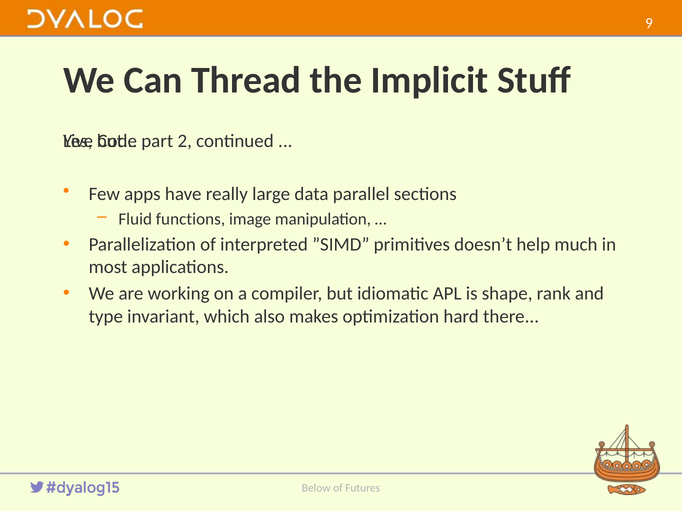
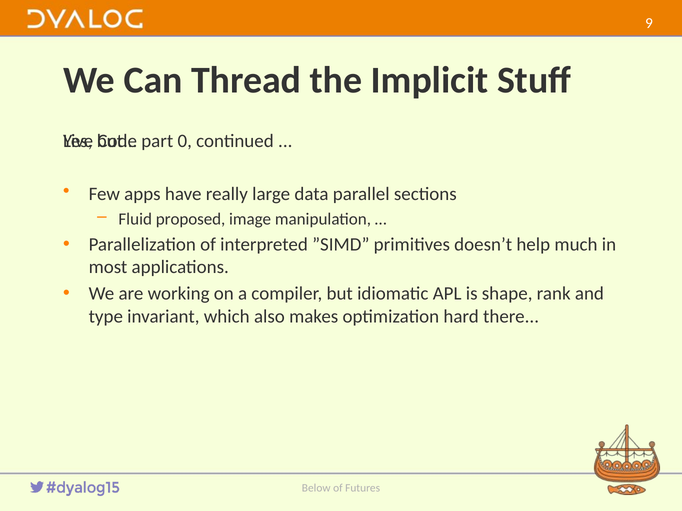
2: 2 -> 0 (185, 141)
functions: functions -> proposed (191, 219)
